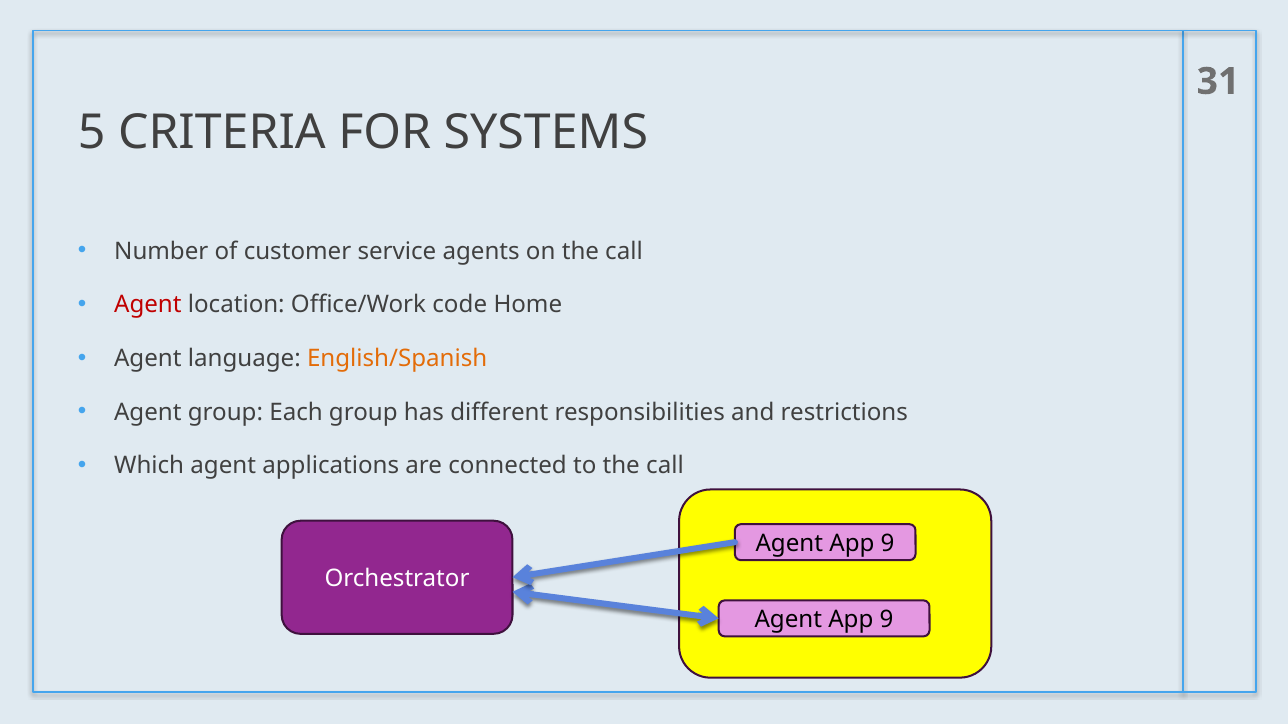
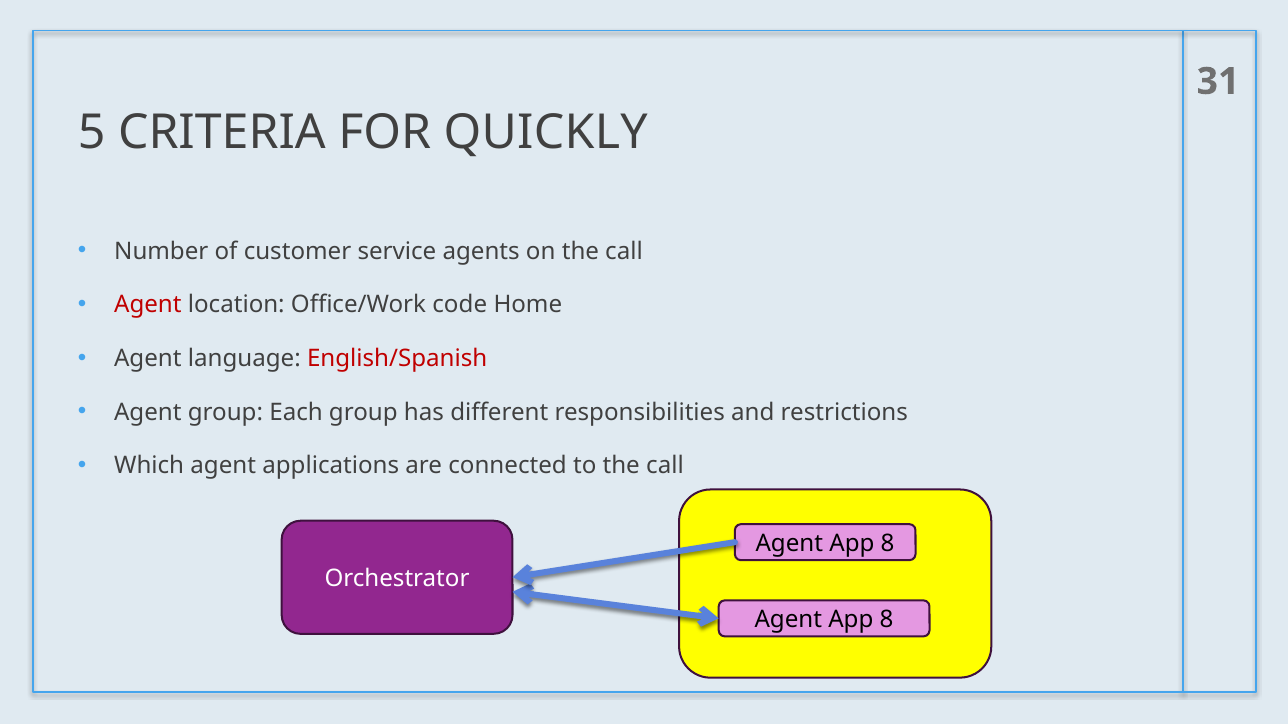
SYSTEMS: SYSTEMS -> QUICKLY (546, 133)
English/Spanish colour: orange -> red (397, 359)
9: 9 -> 8 (888, 544)
9: 9 -> 8 (887, 620)
